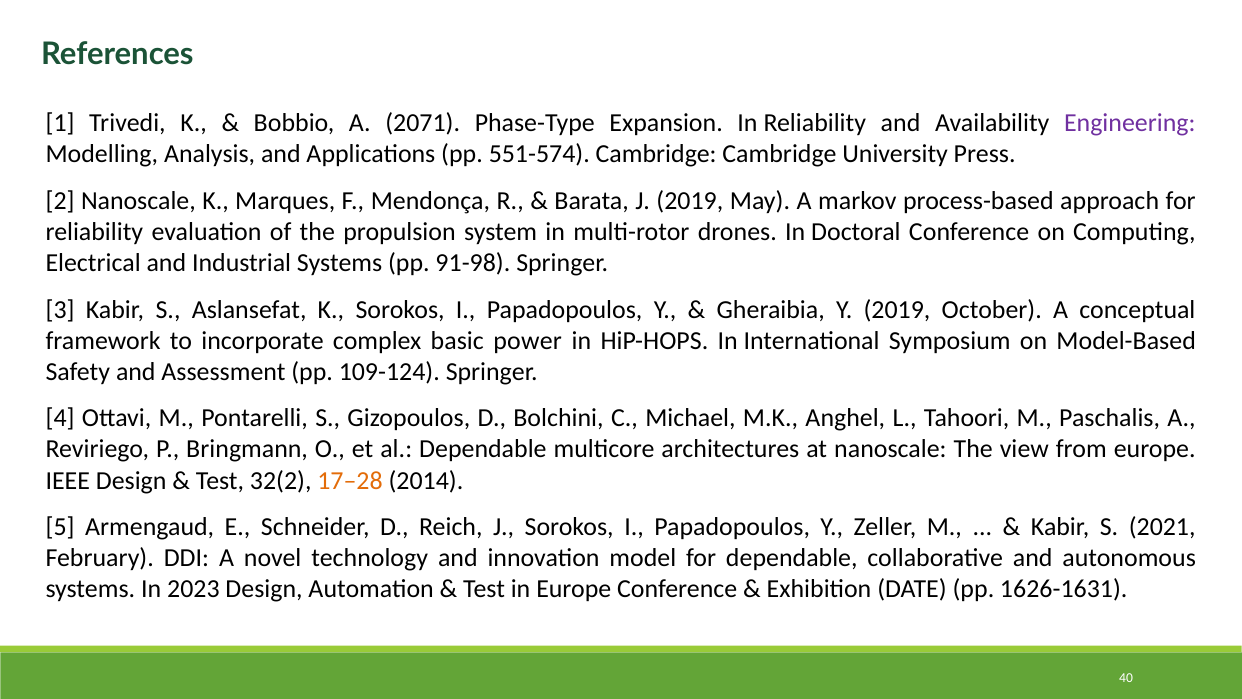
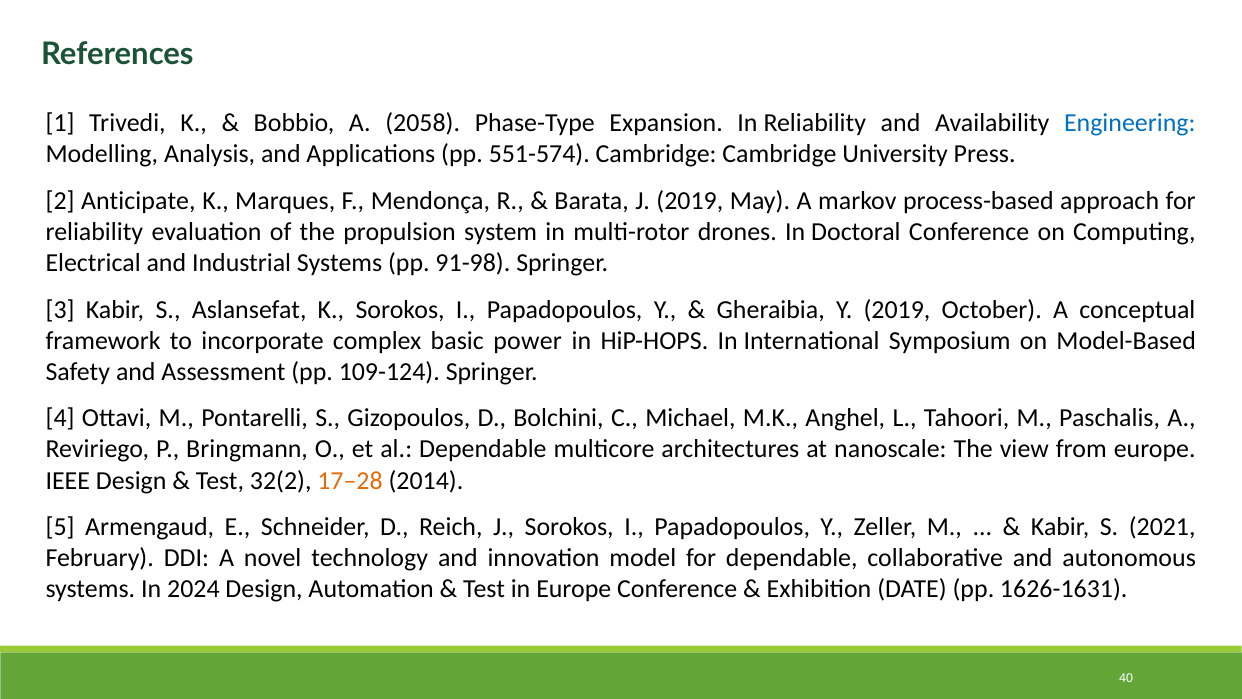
2071: 2071 -> 2058 (423, 123)
Engineering colour: purple -> blue (1130, 123)
2 Nanoscale: Nanoscale -> Anticipate (138, 201)
2023: 2023 -> 2024 (193, 589)
